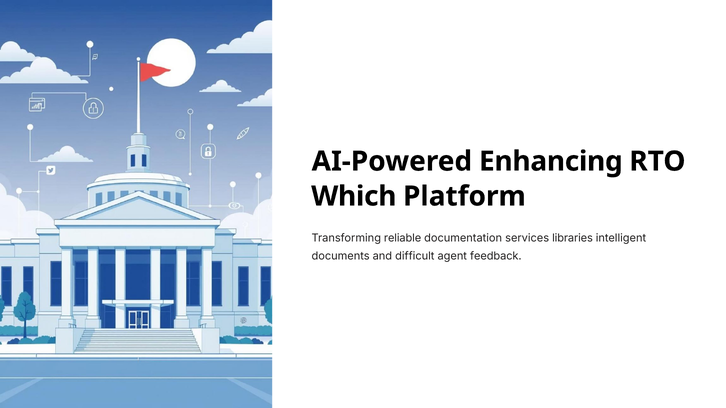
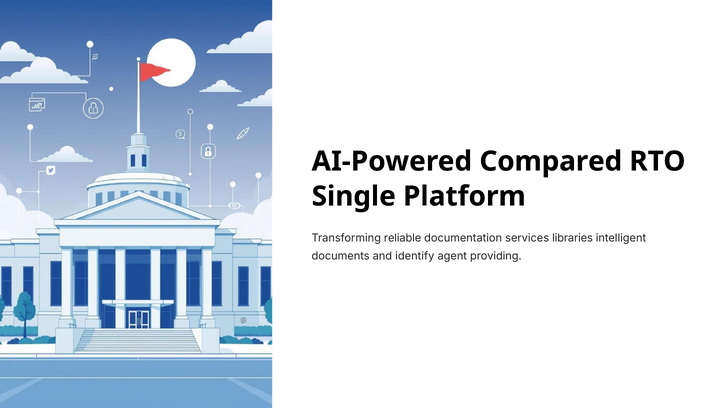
Enhancing: Enhancing -> Compared (551, 162)
Which: Which -> Single (354, 197)
difficult: difficult -> identify (415, 256)
feedback: feedback -> providing (496, 256)
